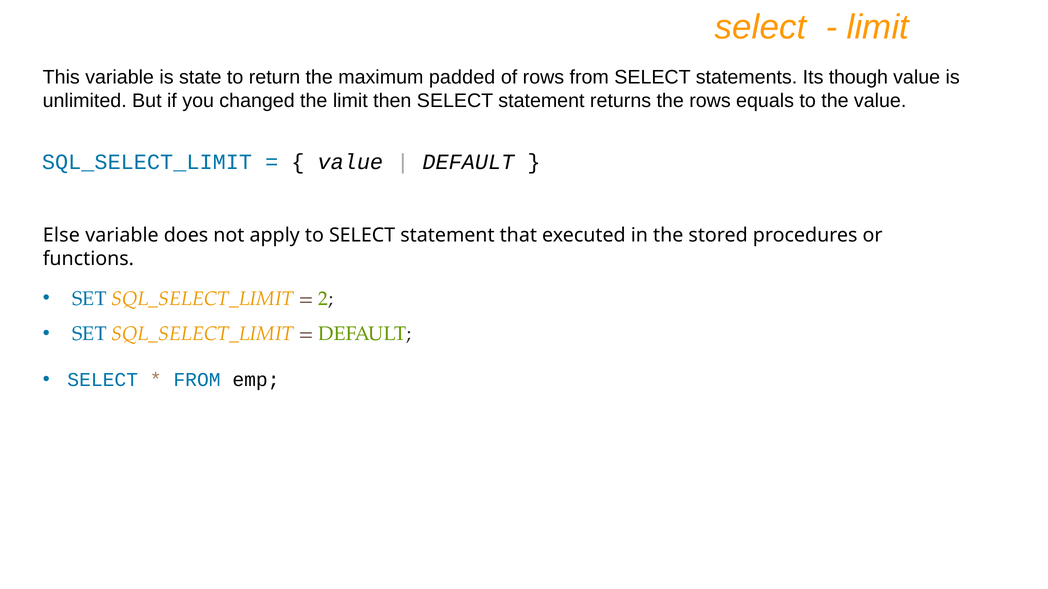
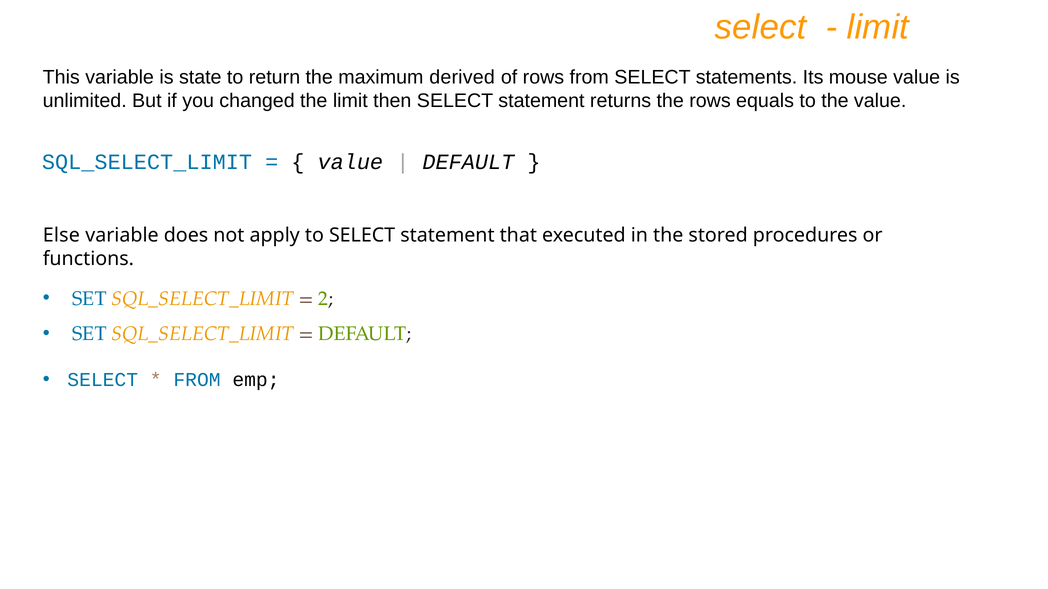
padded: padded -> derived (462, 77)
though: though -> mouse (858, 77)
